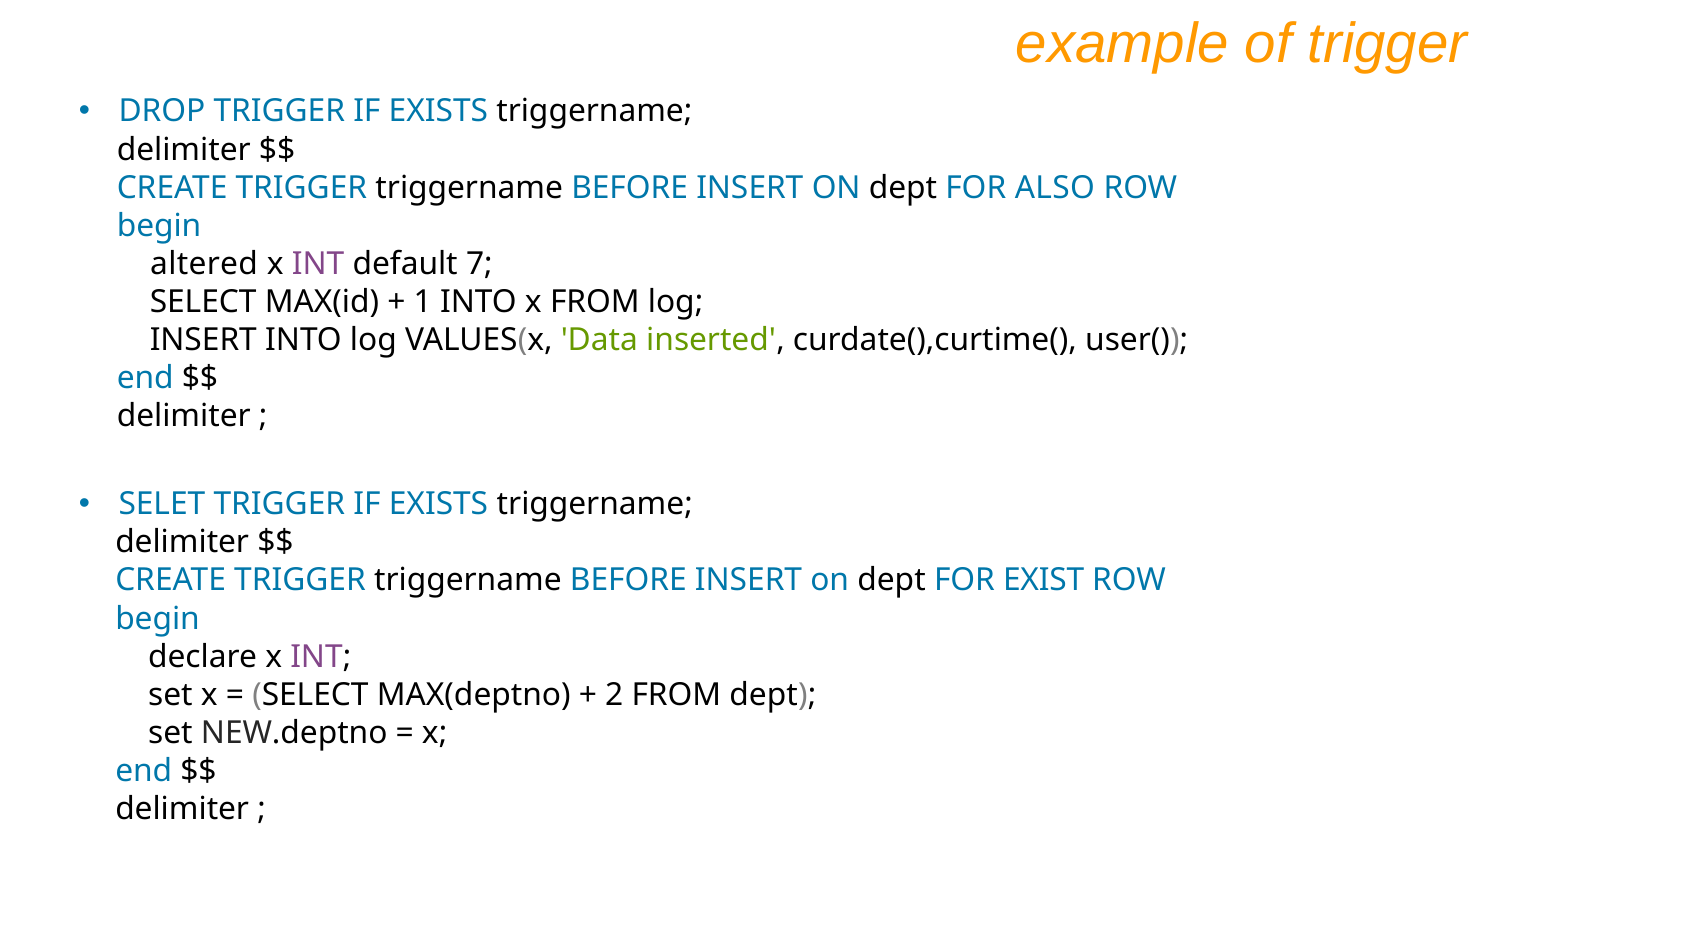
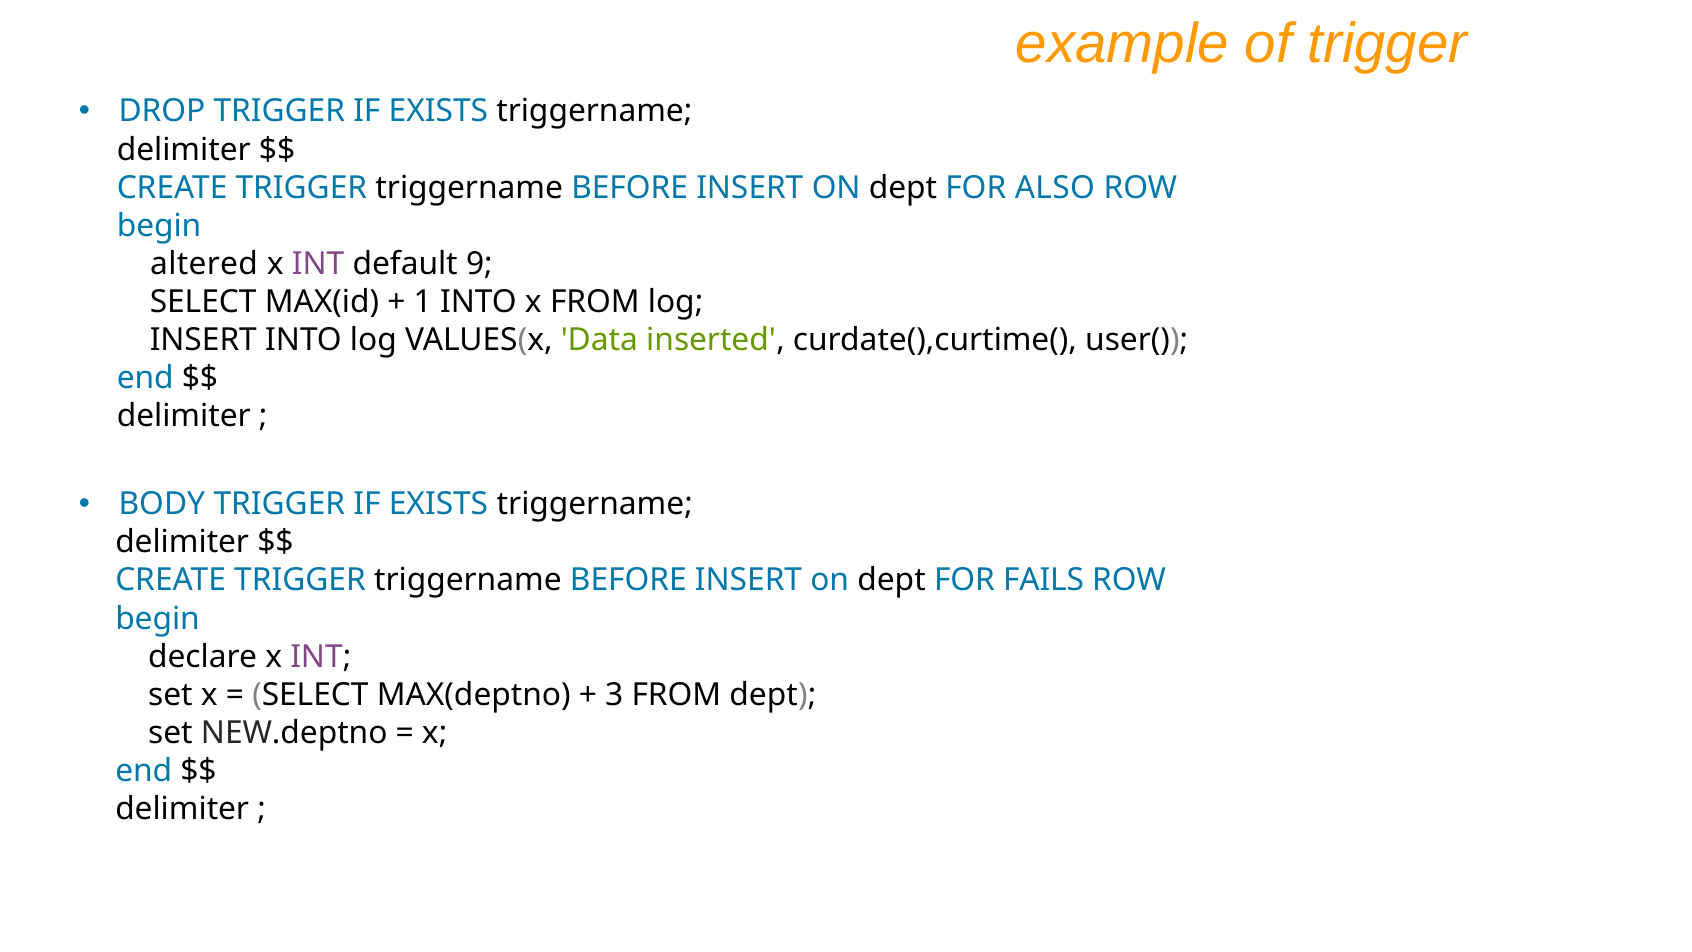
7: 7 -> 9 (479, 264)
SELET: SELET -> BODY (162, 504)
EXIST: EXIST -> FAILS (1044, 580)
2: 2 -> 3 (614, 695)
